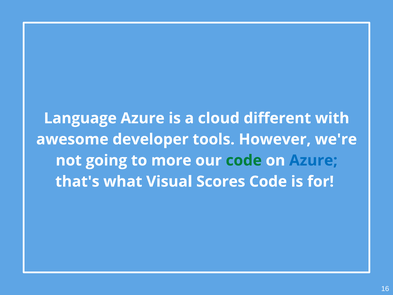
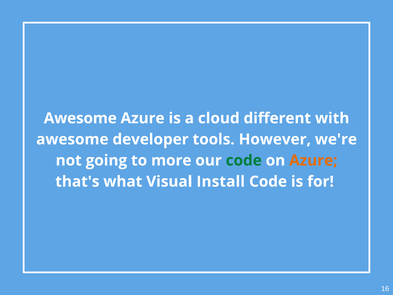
Language: Language -> Awesome (80, 118)
Azure colour: blue -> orange (313, 160)
Scores: Scores -> Install (221, 181)
